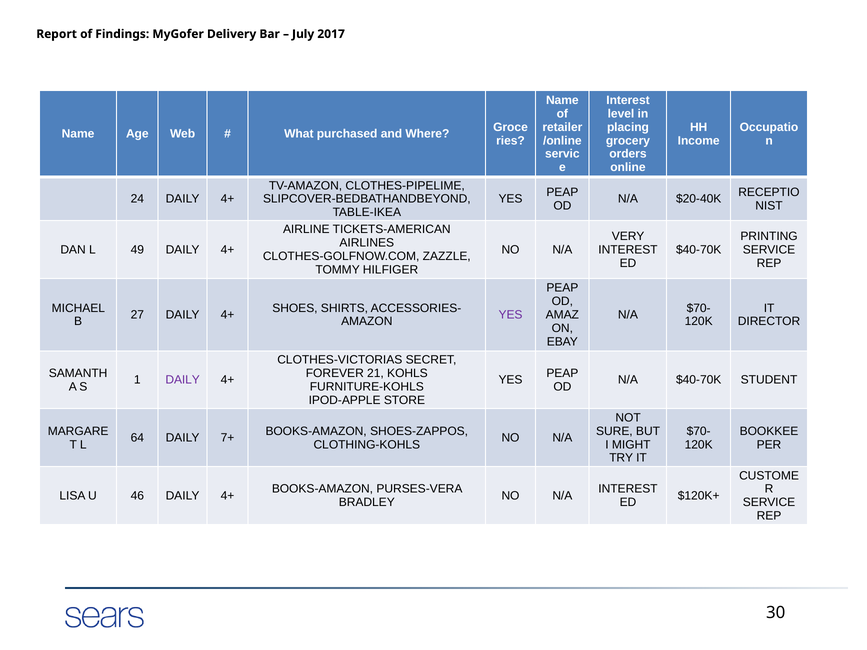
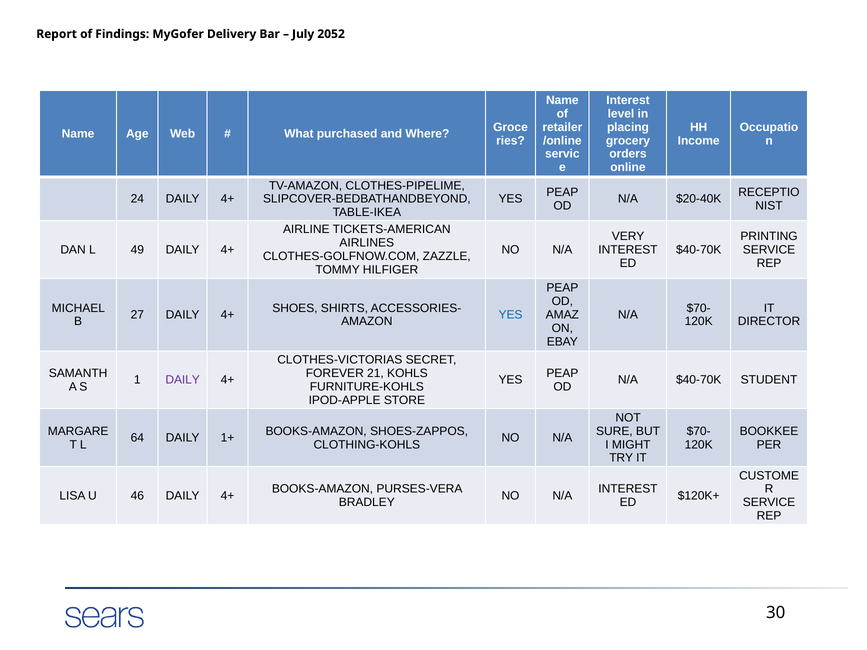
2017: 2017 -> 2052 (331, 34)
YES colour: purple -> blue (511, 315)
7+: 7+ -> 1+ (228, 438)
